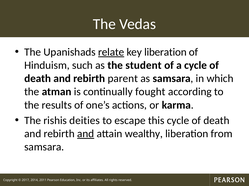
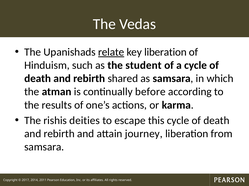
parent: parent -> shared (123, 79)
fought: fought -> before (150, 92)
and underline: present -> none (86, 134)
wealthy: wealthy -> journey (144, 134)
